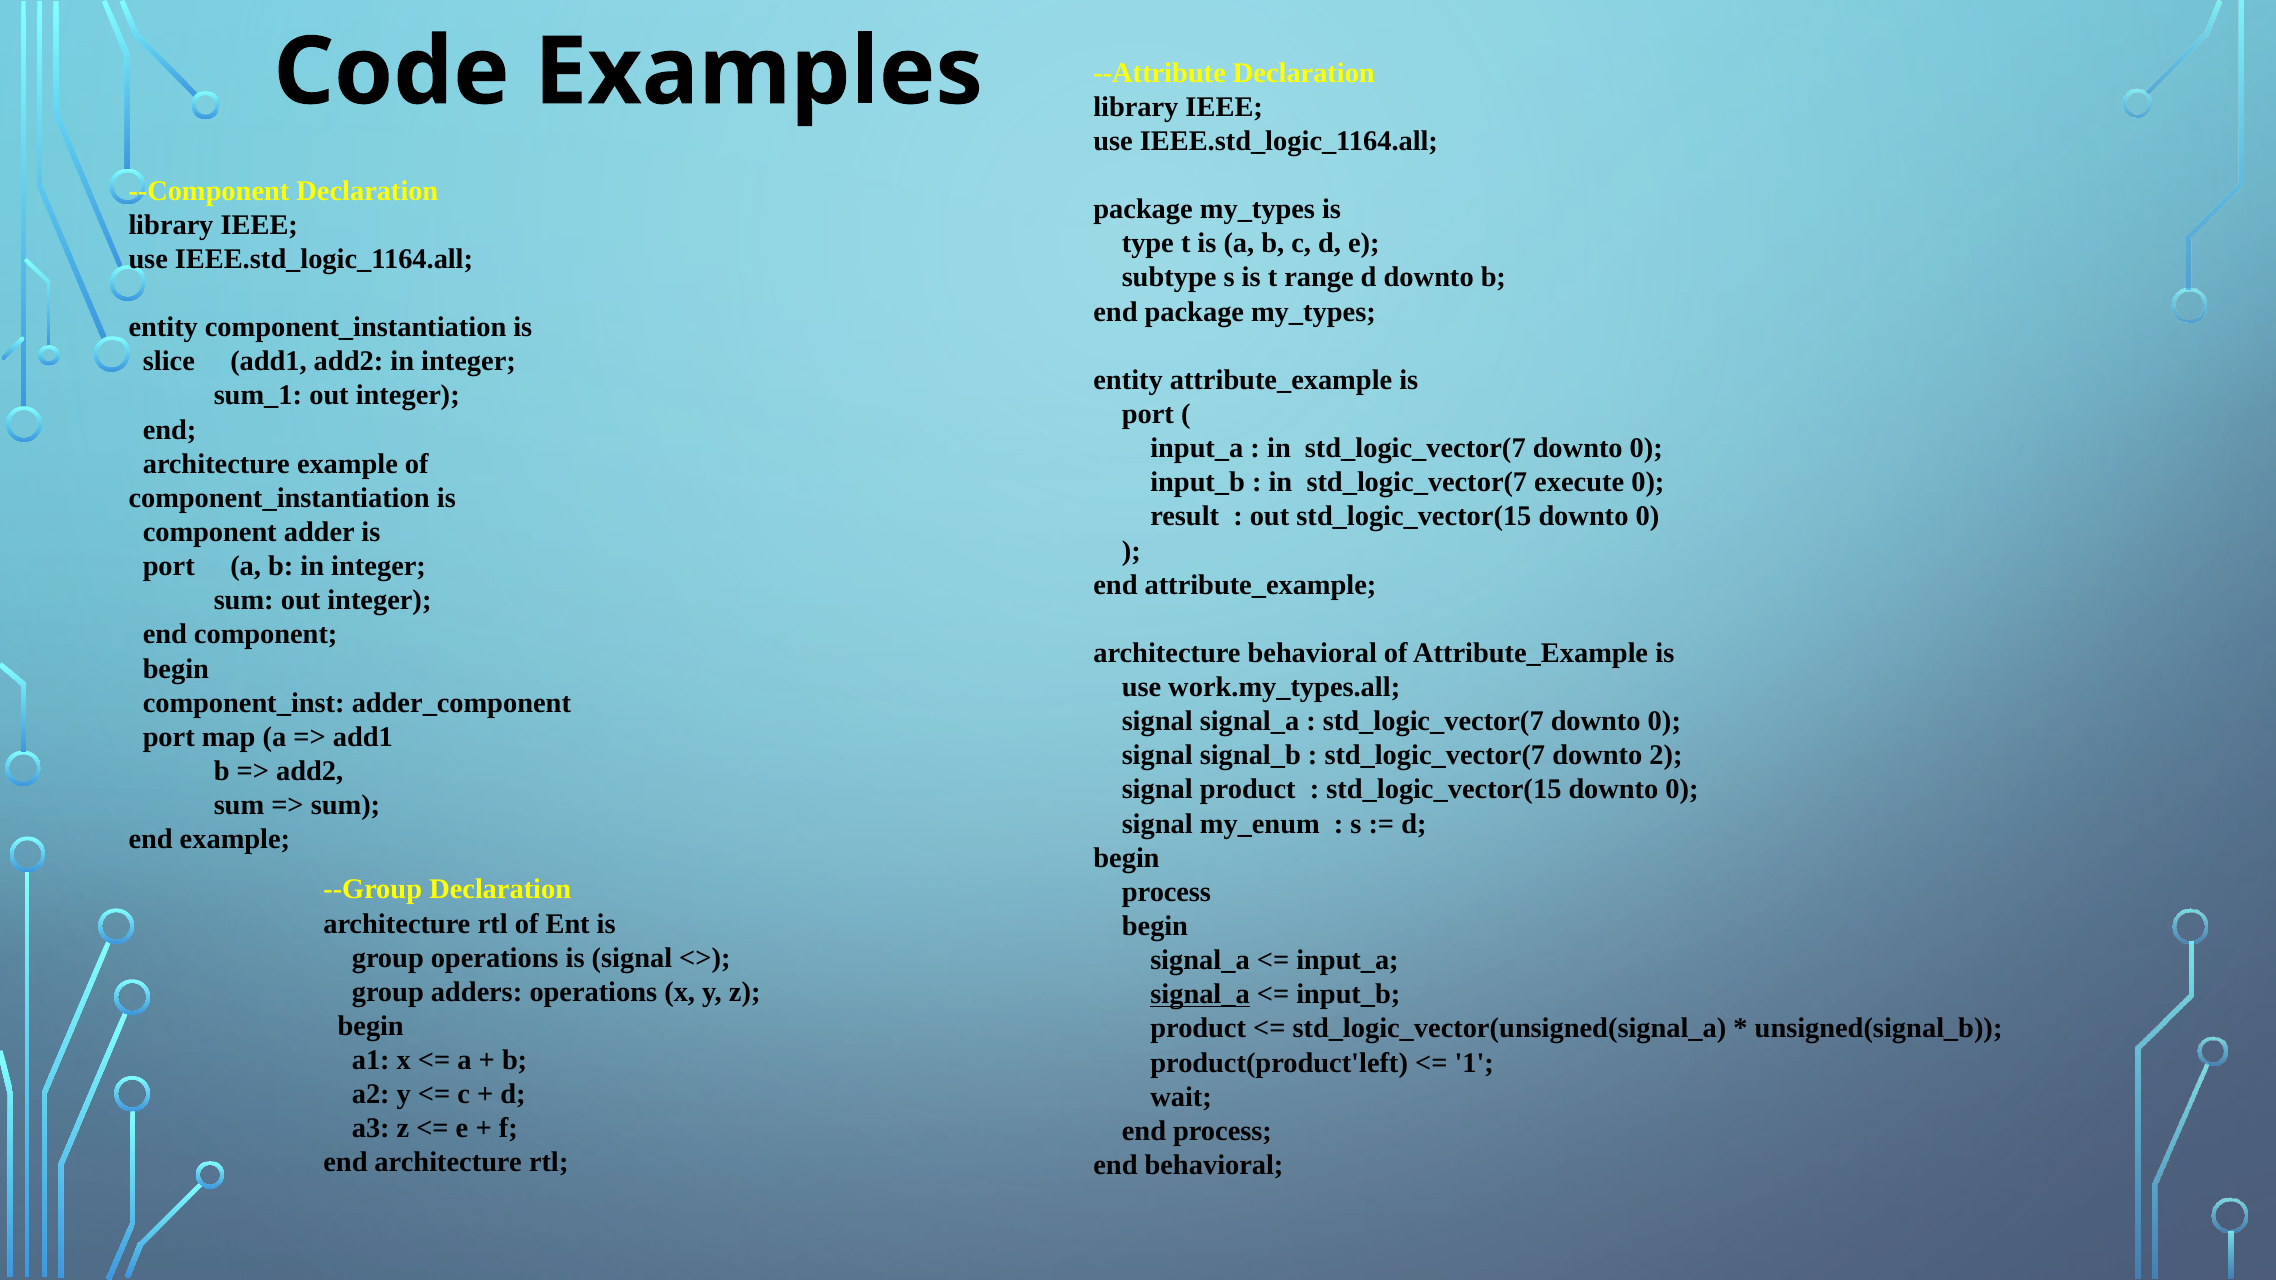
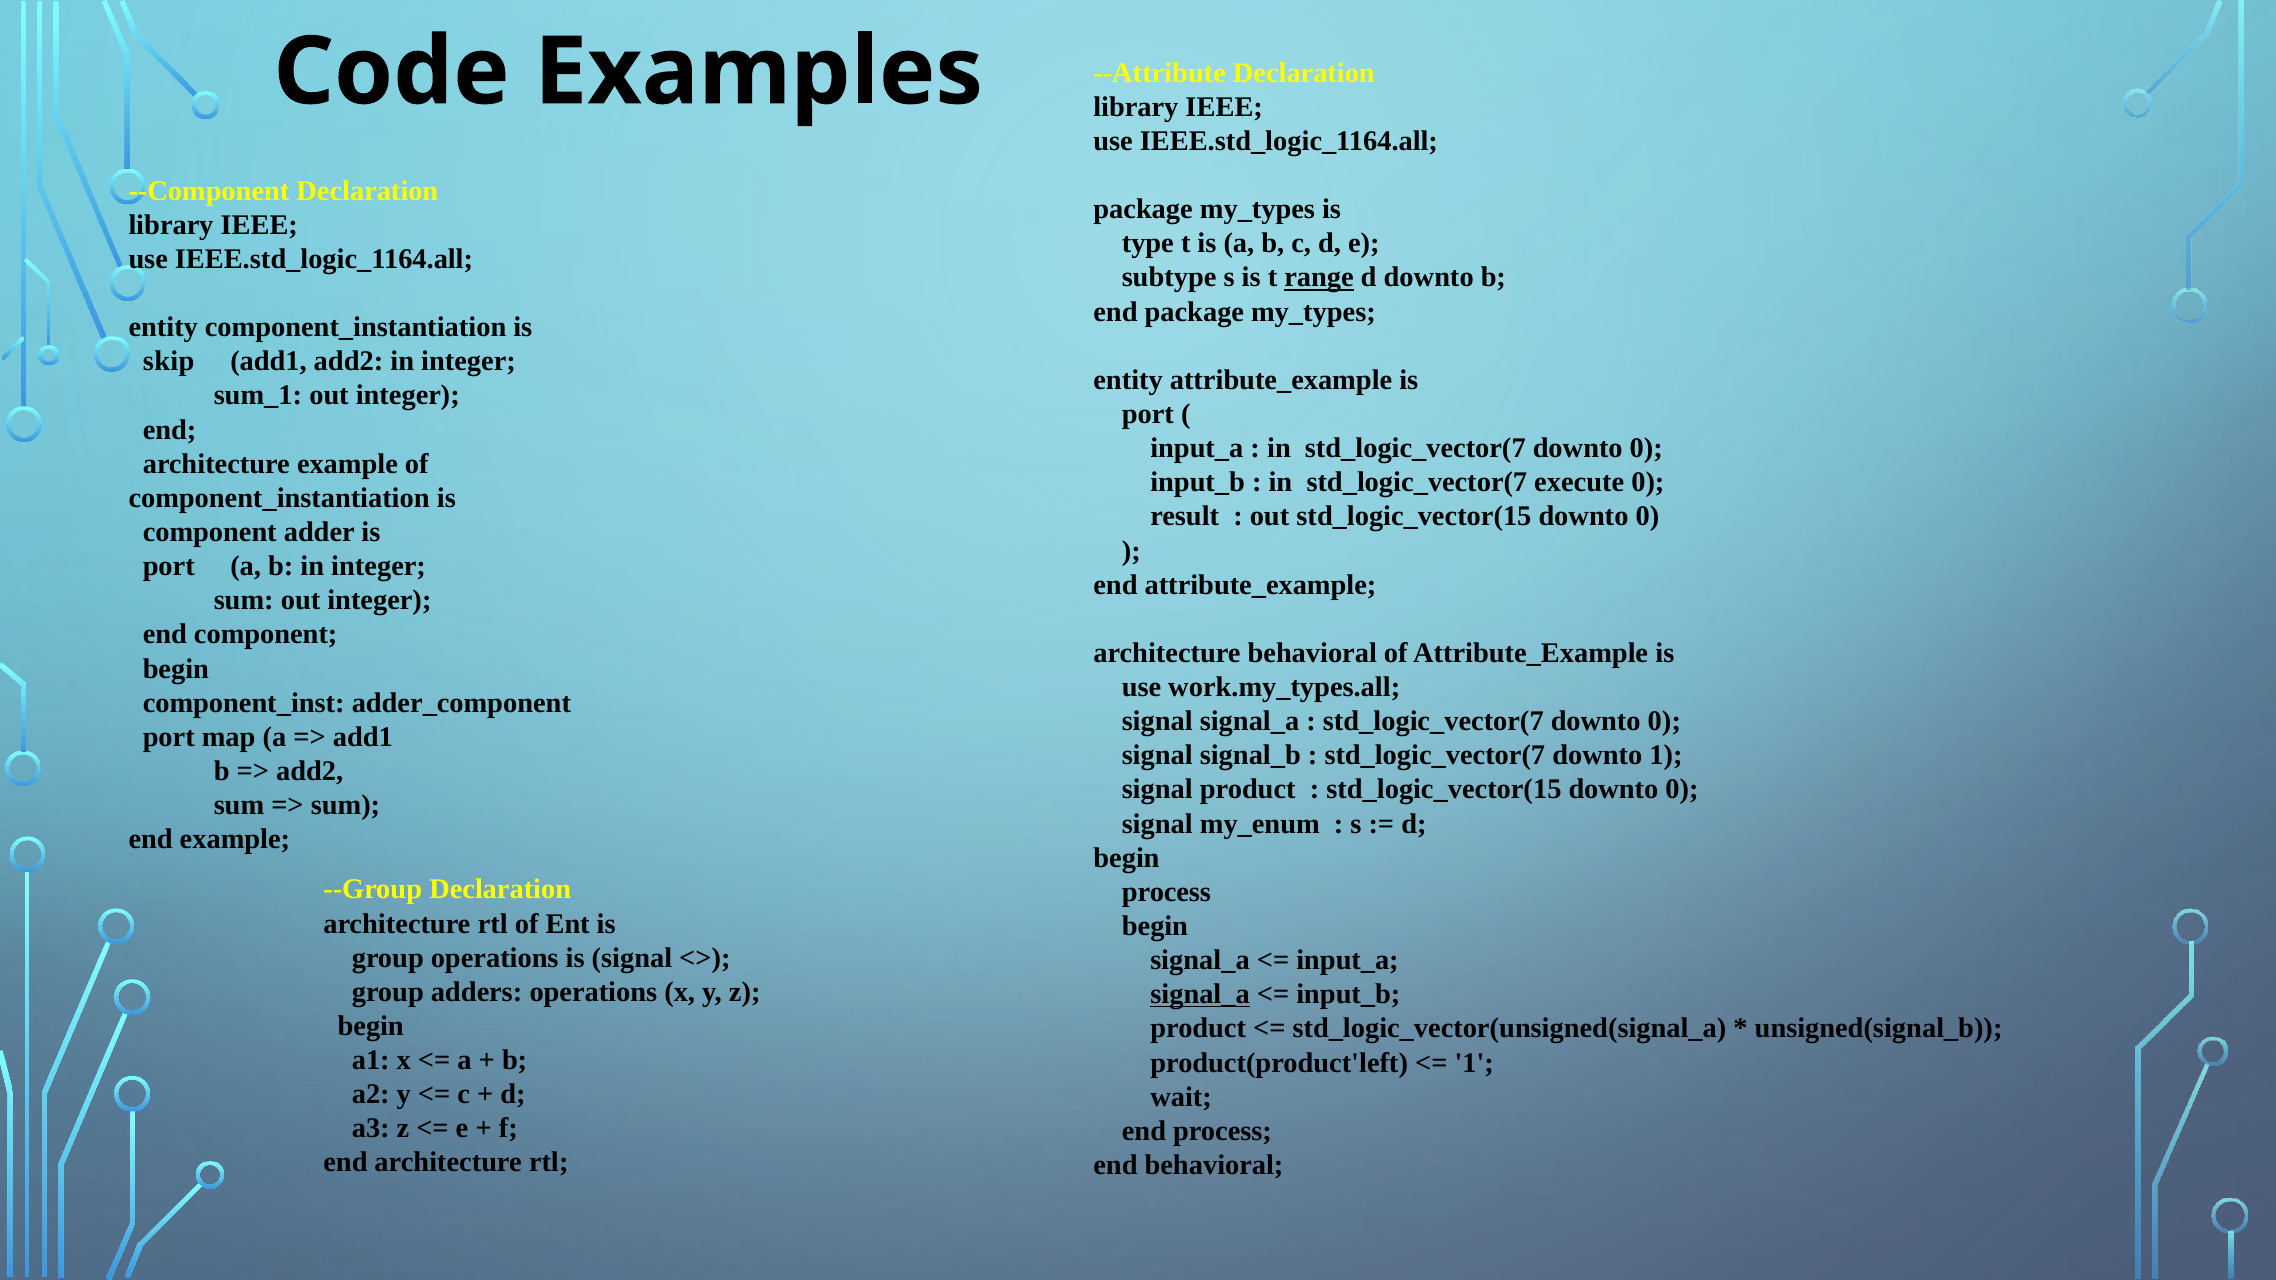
range underline: none -> present (1319, 278)
slice: slice -> skip (169, 362)
downto 2: 2 -> 1 (1666, 756)
